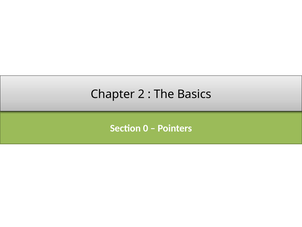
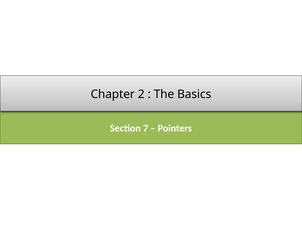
0: 0 -> 7 (146, 128)
